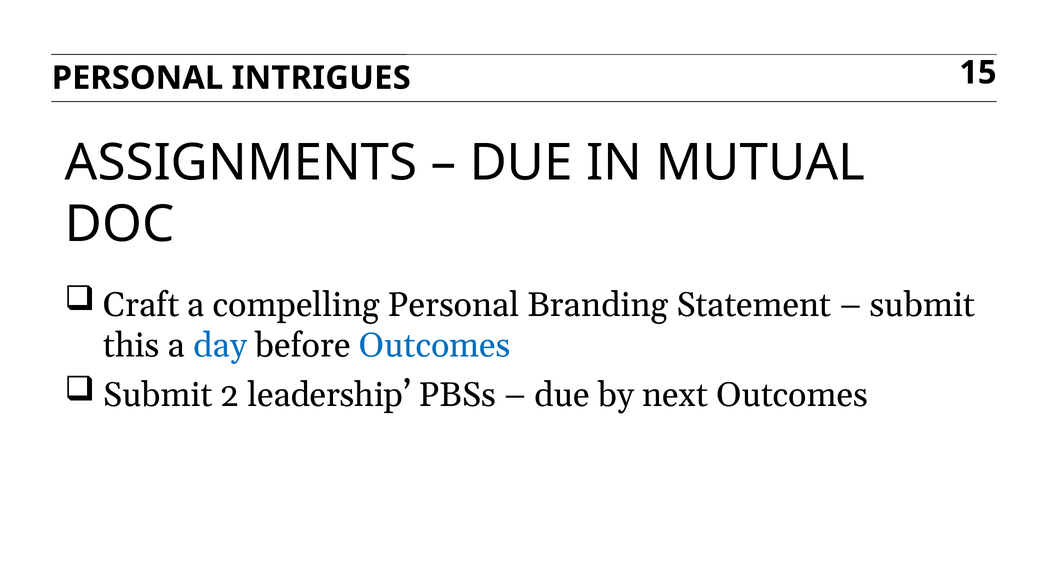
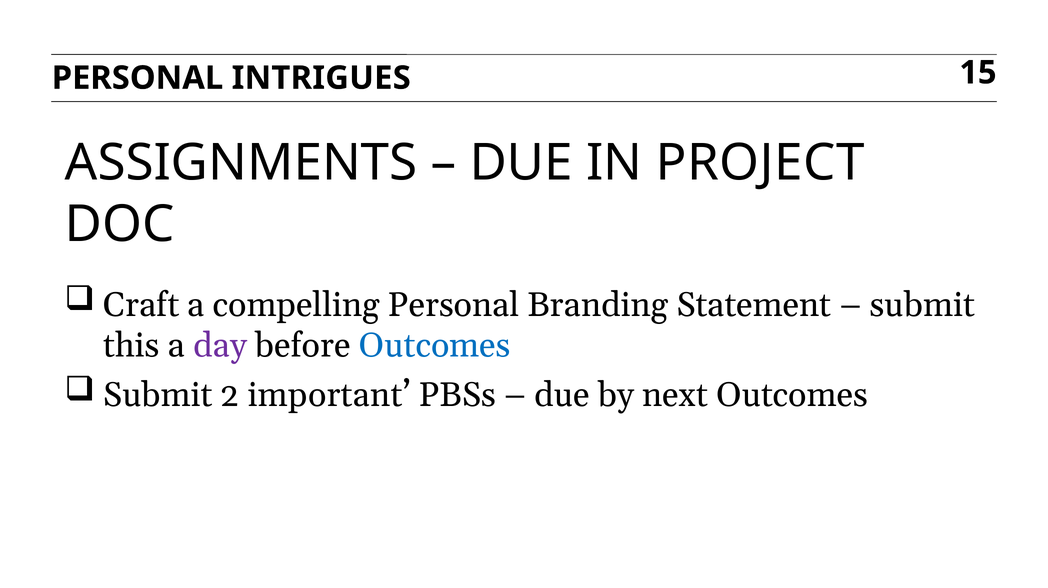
MUTUAL: MUTUAL -> PROJECT (760, 163)
day colour: blue -> purple (220, 346)
leadership: leadership -> important (329, 395)
